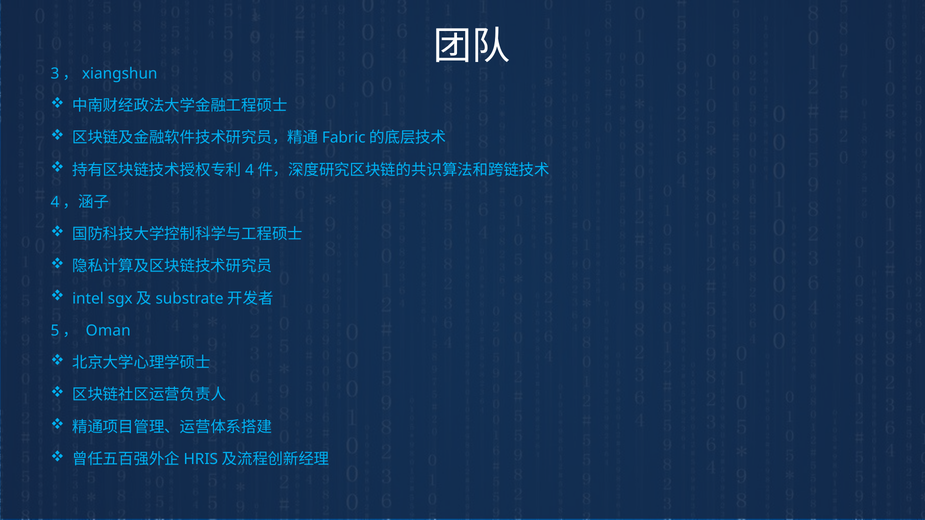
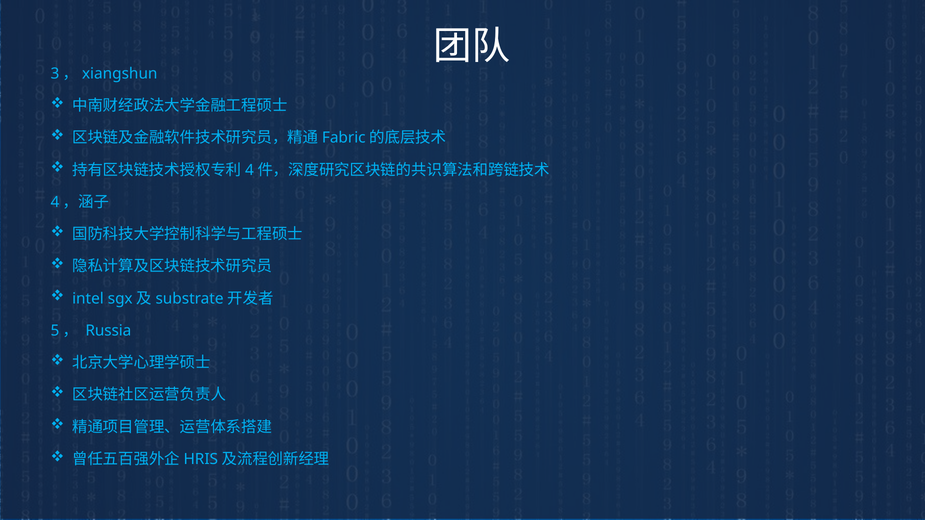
Oman: Oman -> Russia (108, 331)
